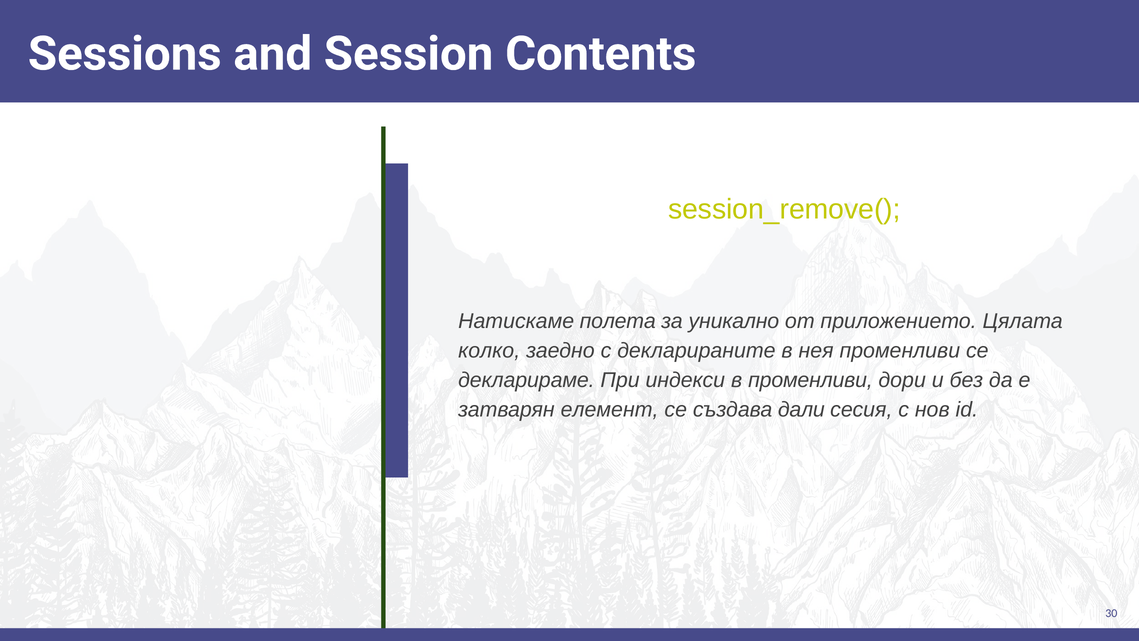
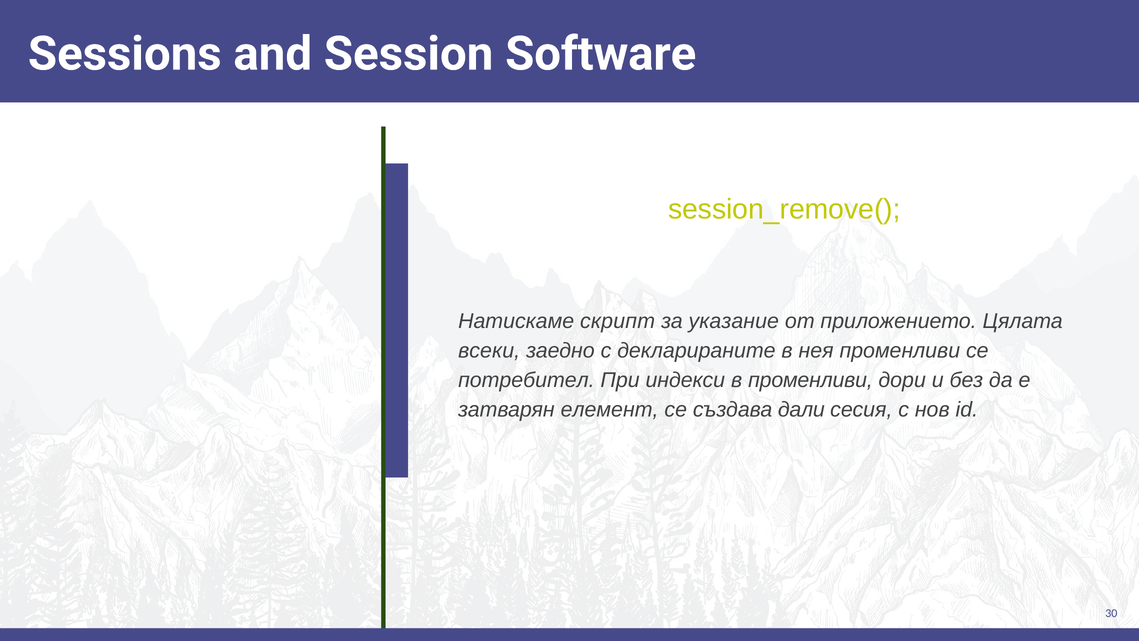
Contents: Contents -> Software (601, 54)
полета: полета -> скрипт (618, 321)
уникално: уникално -> указание (734, 321)
колко: колко -> всеки (489, 350)
декларираме: декларираме -> потребител (526, 380)
